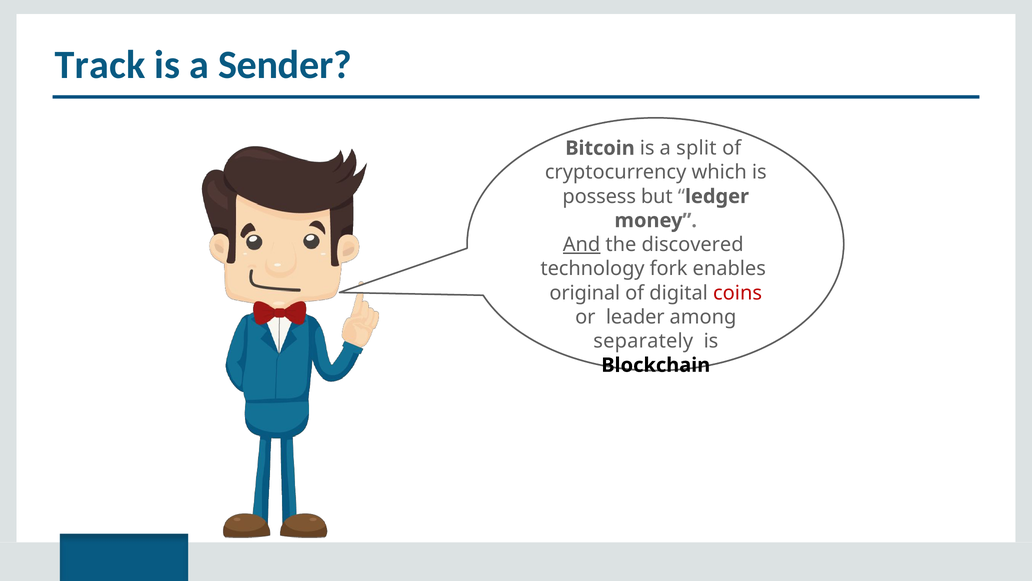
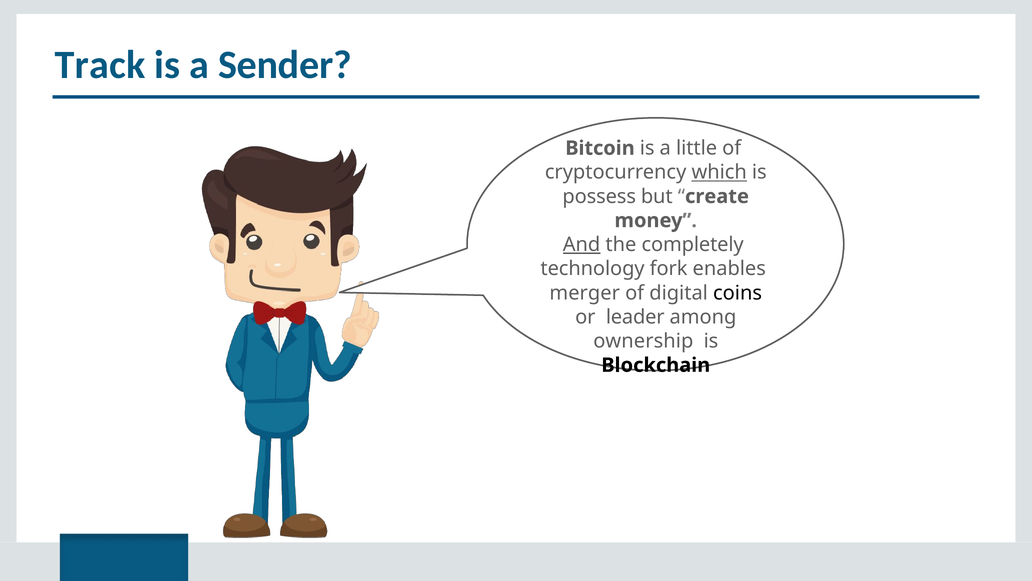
split: split -> little (697, 148)
which underline: none -> present (719, 172)
ledger: ledger -> create (717, 196)
discovered: discovered -> completely (693, 244)
original: original -> merger (585, 293)
coins colour: red -> black (738, 293)
separately: separately -> ownership (643, 341)
